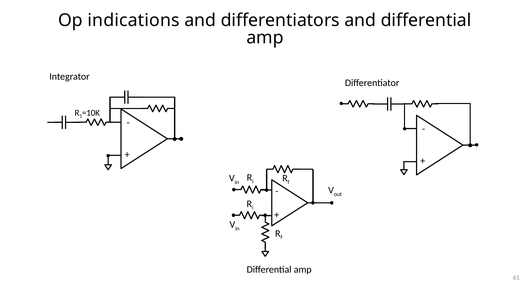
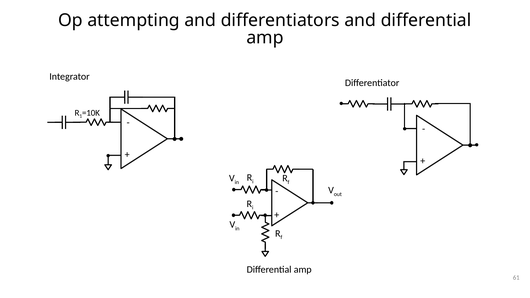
indications: indications -> attempting (134, 20)
